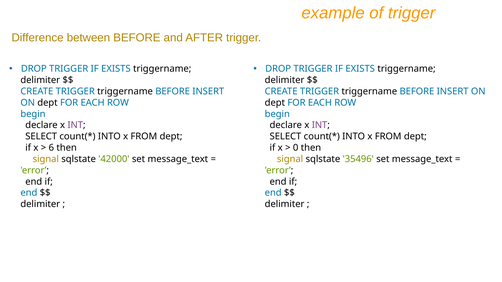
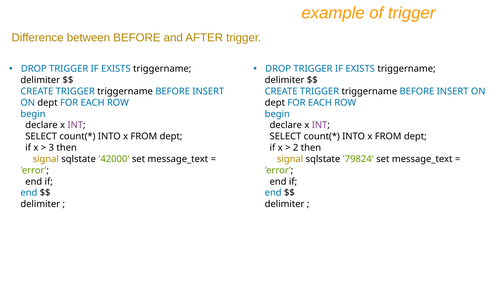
6: 6 -> 3 (51, 148)
0: 0 -> 2 (296, 148)
35496: 35496 -> 79824 (358, 159)
